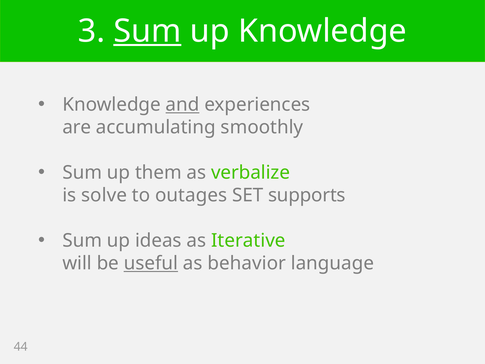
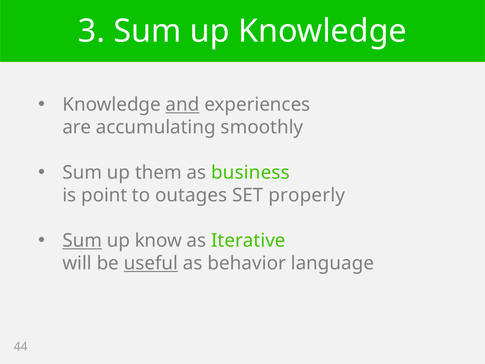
Sum underline: present -> none (147, 31)
verbalize: verbalize -> business (250, 173)
solve: solve -> point (104, 195)
supports: supports -> properly (307, 195)
Sum underline: none -> present (82, 241)
ideas: ideas -> know (158, 241)
